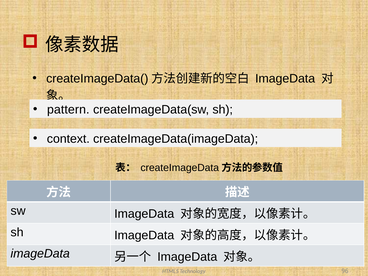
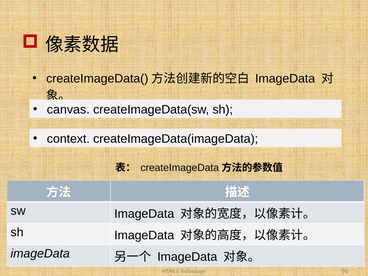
pattern: pattern -> canvas (68, 110)
